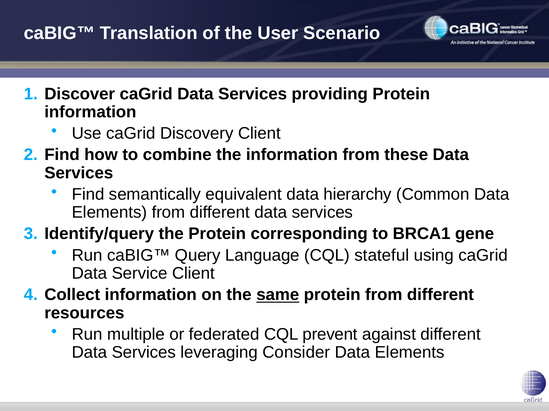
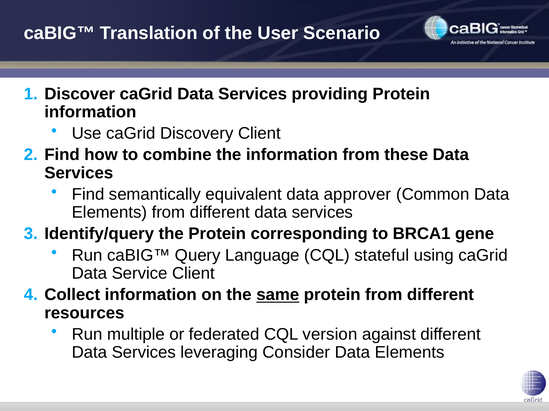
hierarchy: hierarchy -> approver (357, 195)
prevent: prevent -> version (330, 335)
